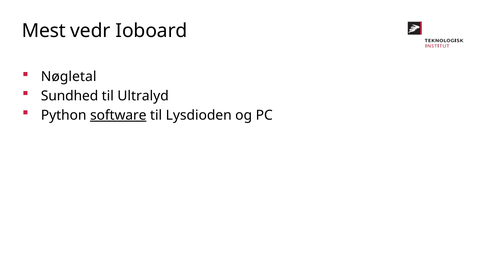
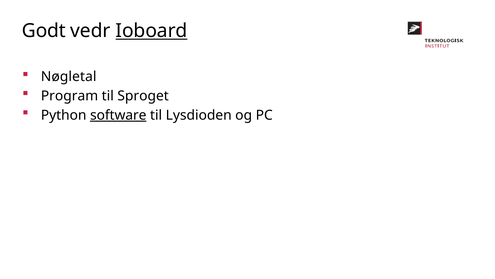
Mest: Mest -> Godt (44, 31)
Ioboard underline: none -> present (151, 31)
Sundhed: Sundhed -> Program (69, 96)
Ultralyd: Ultralyd -> Sproget (143, 96)
